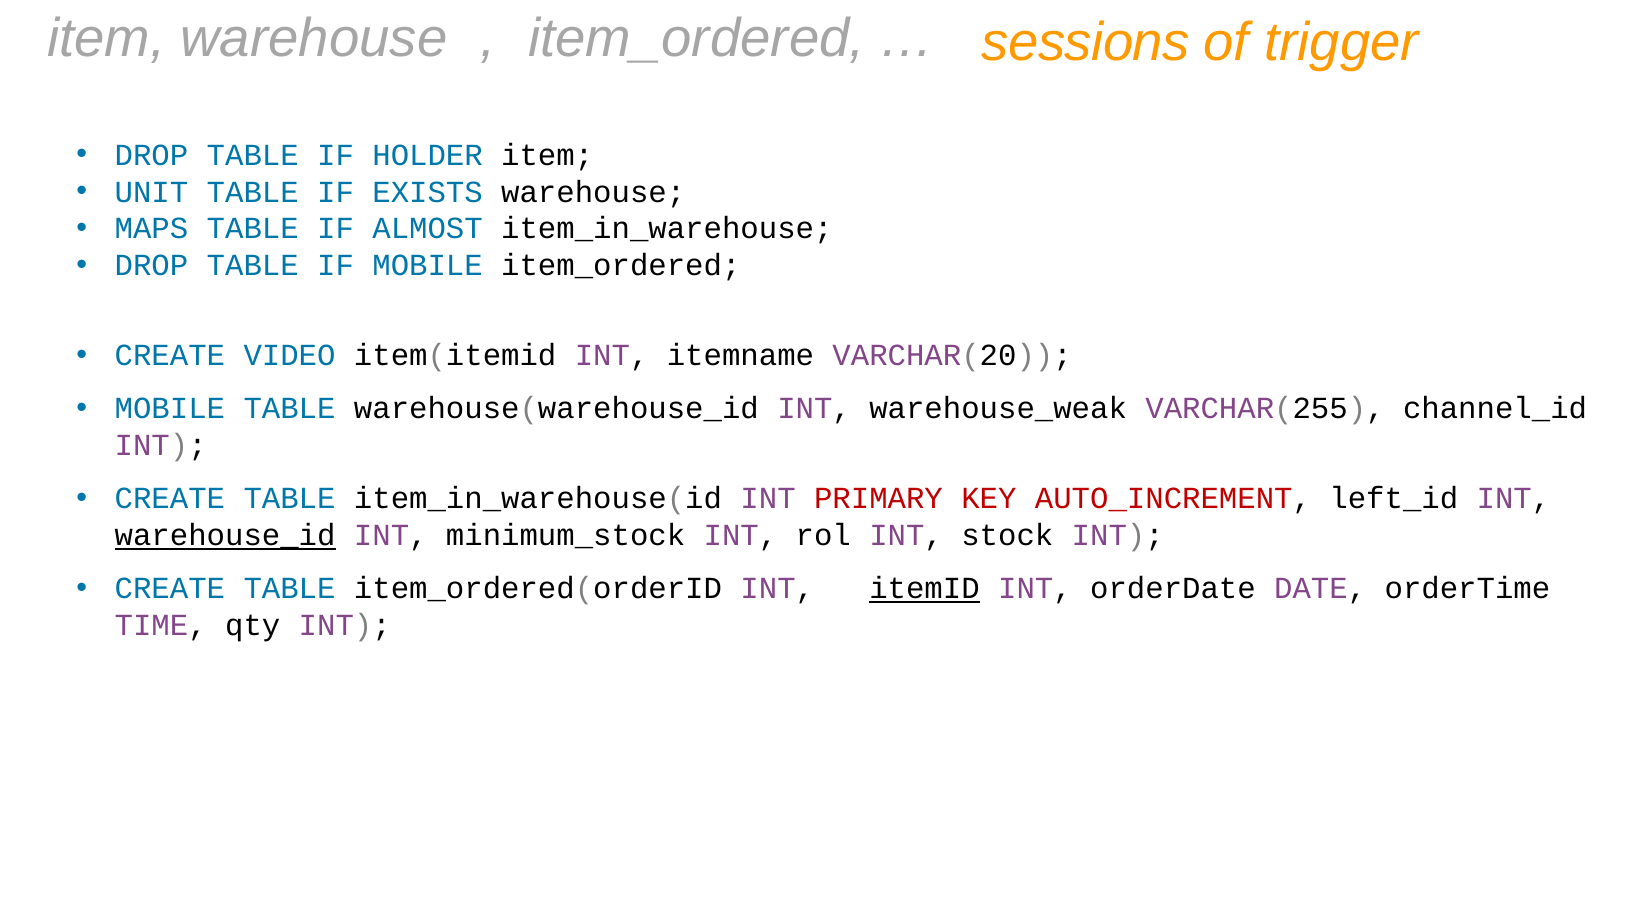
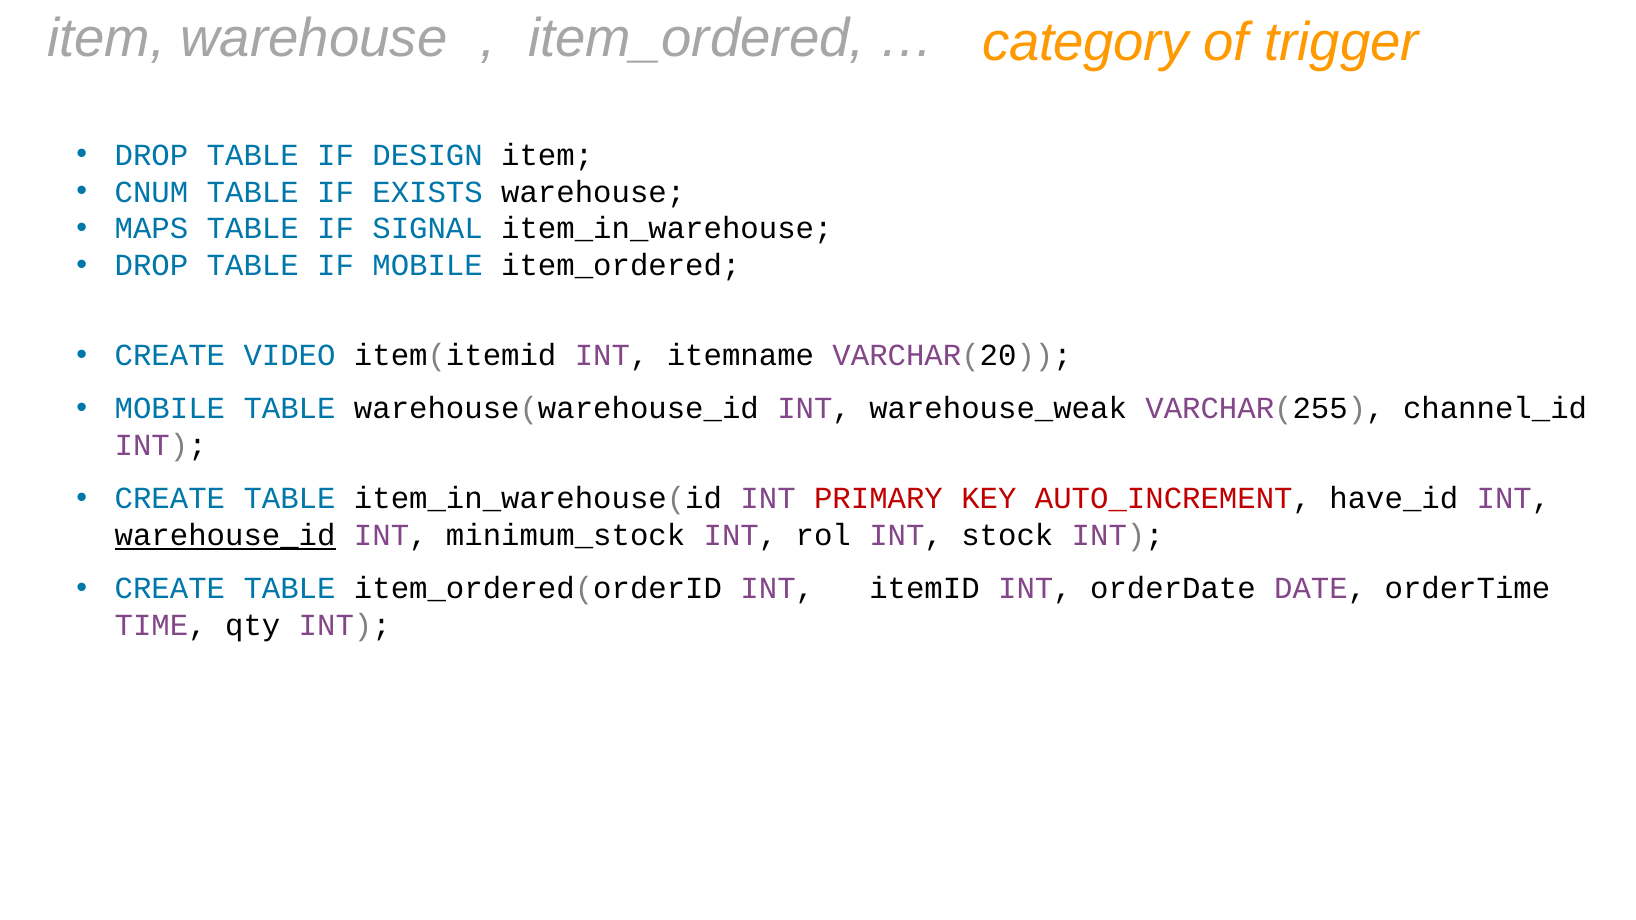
sessions: sessions -> category (1086, 43)
HOLDER: HOLDER -> DESIGN (428, 155)
UNIT: UNIT -> CNUM (151, 192)
ALMOST: ALMOST -> SIGNAL (428, 229)
left_id: left_id -> have_id (1394, 499)
itemID underline: present -> none (924, 589)
